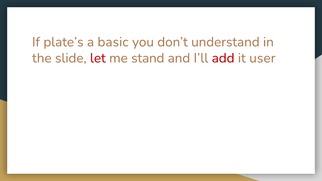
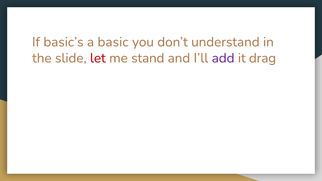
plate’s: plate’s -> basic’s (63, 42)
add colour: red -> purple (223, 58)
user: user -> drag (263, 58)
